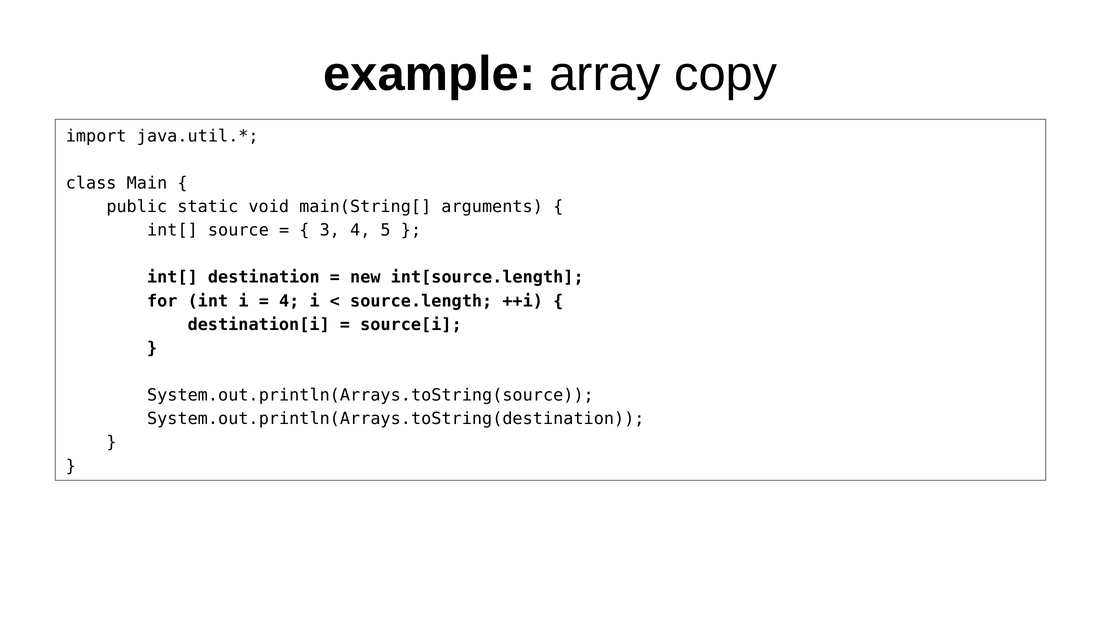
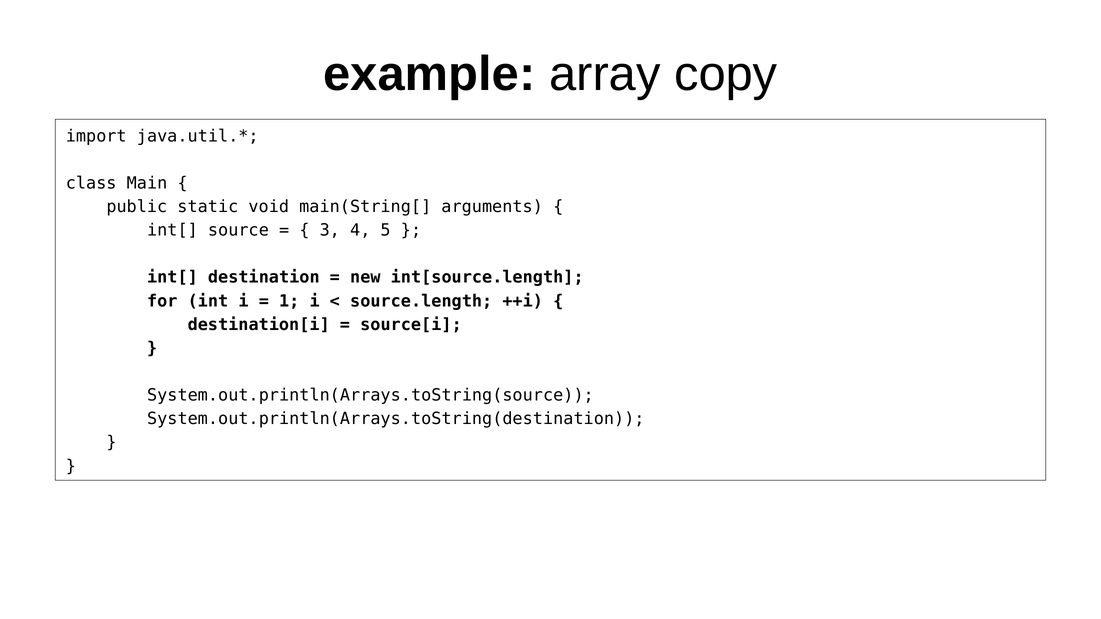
4: 4 -> 1 (289, 301)
